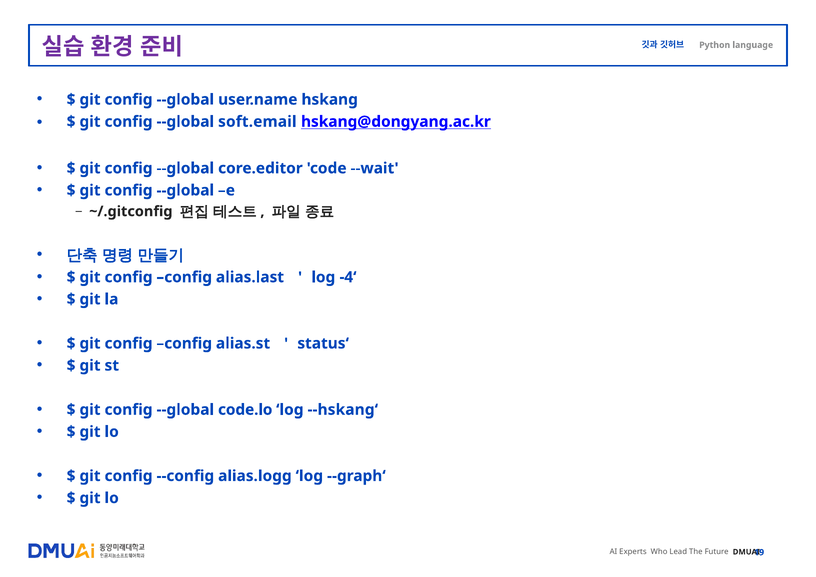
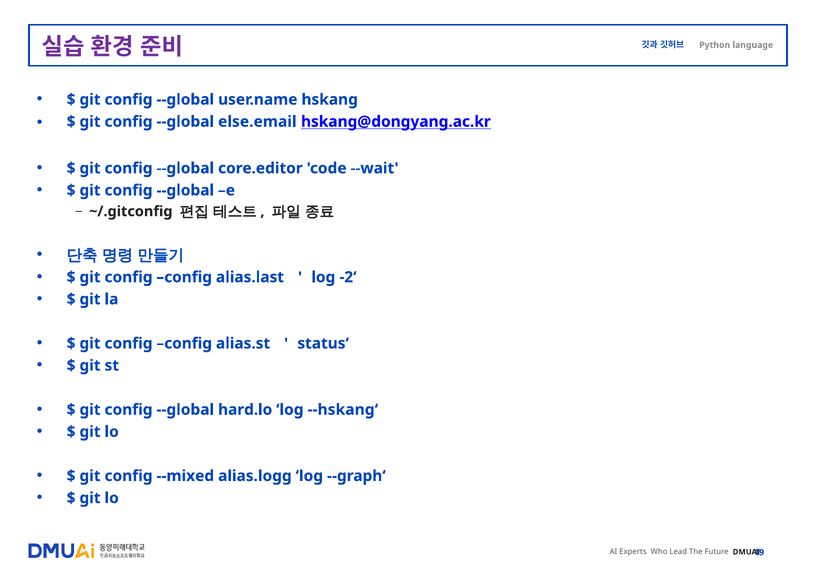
soft.email: soft.email -> else.email (257, 122)
-4‘: -4‘ -> -2‘ (348, 277)
code.lo: code.lo -> hard.lo (245, 410)
--config: --config -> --mixed (185, 476)
